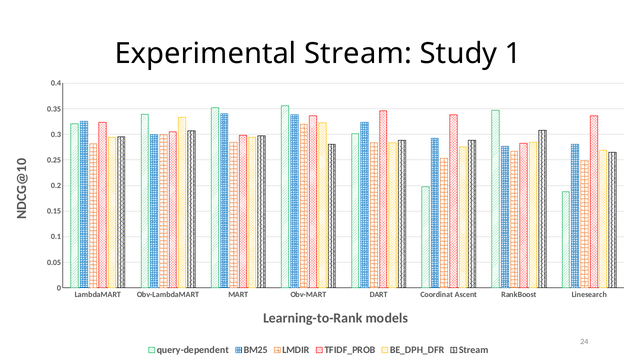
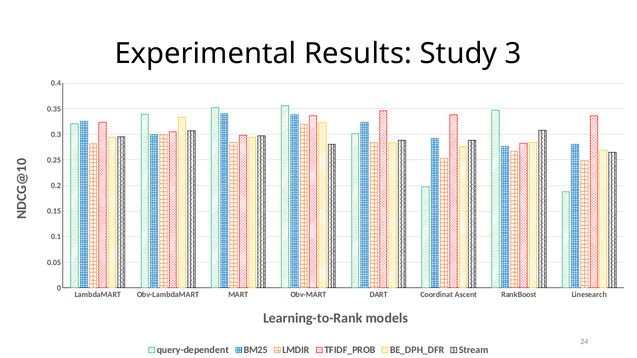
Experimental Stream: Stream -> Results (358, 54)
Study 1: 1 -> 3 (513, 54)
